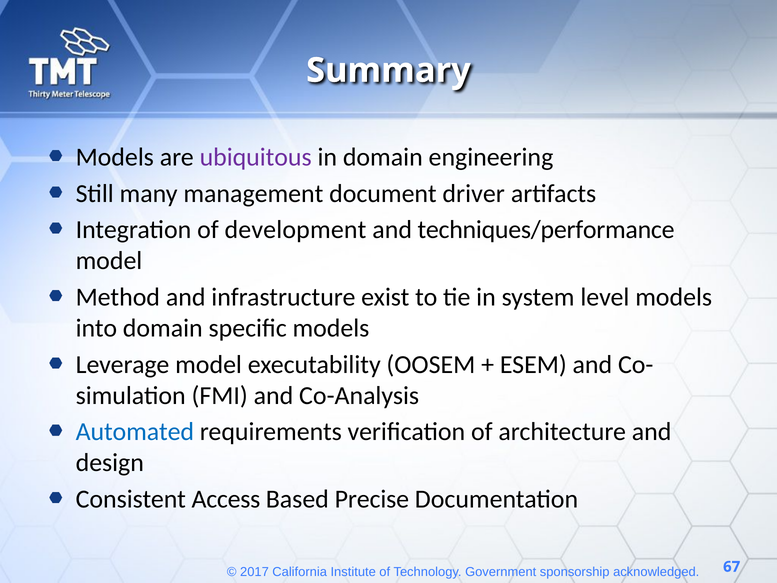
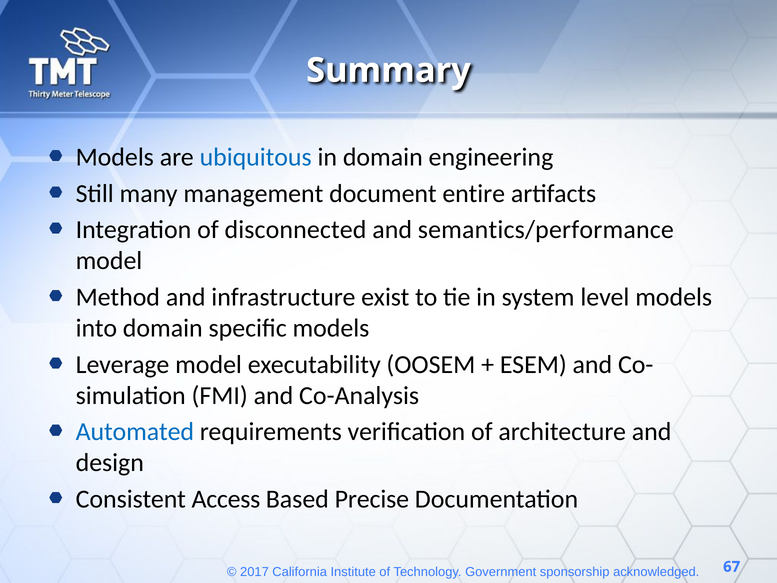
ubiquitous colour: purple -> blue (256, 157)
driver: driver -> entire (474, 193)
development: development -> disconnected (295, 230)
techniques/performance: techniques/performance -> semantics/performance (546, 230)
